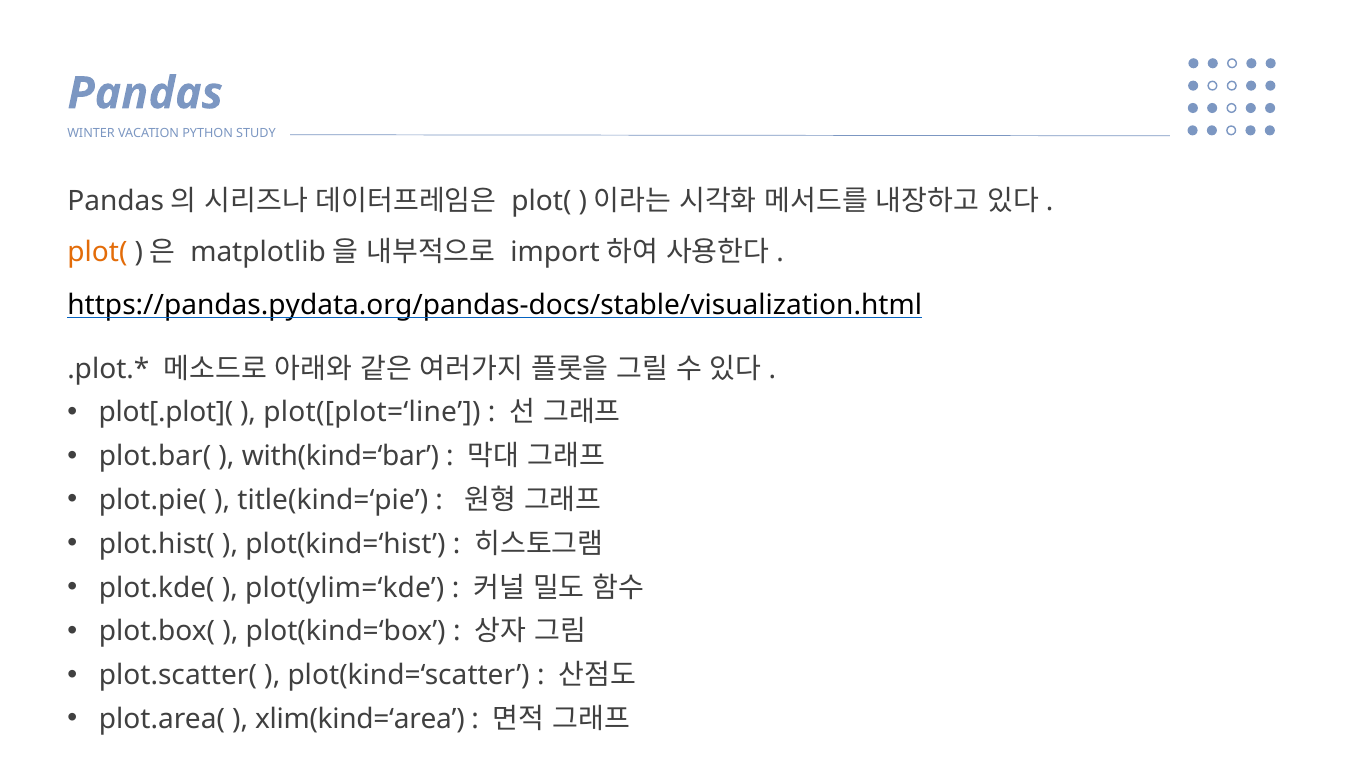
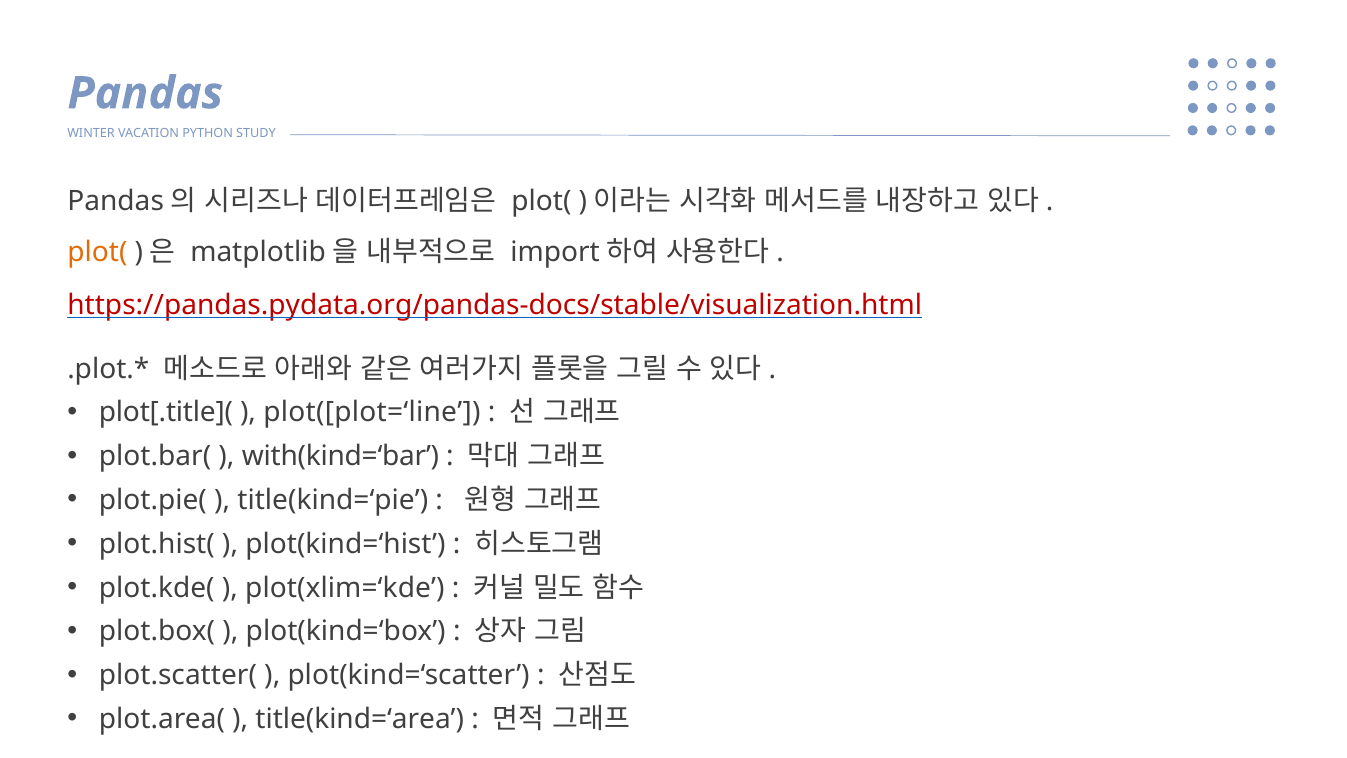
https://pandas.pydata.org/pandas-docs/stable/visualization.html colour: black -> red (495, 305)
plot[.plot](: plot[.plot]( -> plot[.title]( (166, 412)
plot(ylim=‘kde: plot(ylim=‘kde -> plot(xlim=‘kde (345, 588)
xlim(kind=‘area: xlim(kind=‘area -> title(kind=‘area (360, 719)
